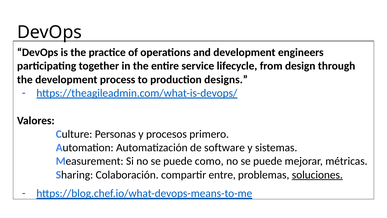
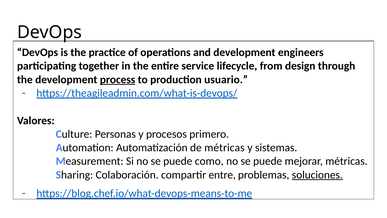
process underline: none -> present (118, 79)
designs: designs -> usuario (226, 79)
de software: software -> métricas (224, 147)
